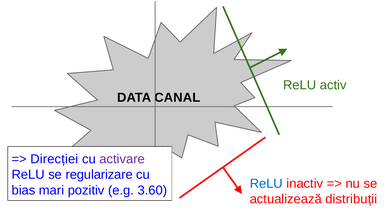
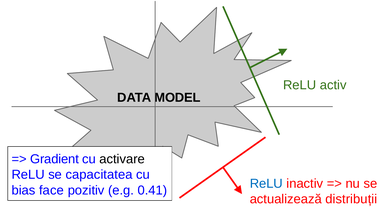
CANAL: CANAL -> MODEL (177, 97)
Direcției: Direcției -> Gradient (54, 159)
activare colour: purple -> black (122, 159)
regularizare: regularizare -> capacitatea (99, 175)
mari: mari -> face (51, 190)
3.60: 3.60 -> 0.41 (152, 190)
